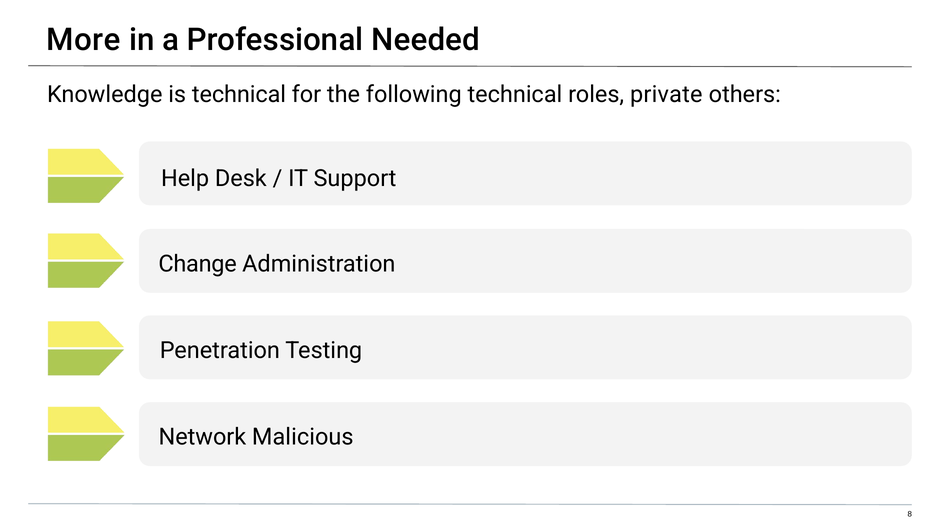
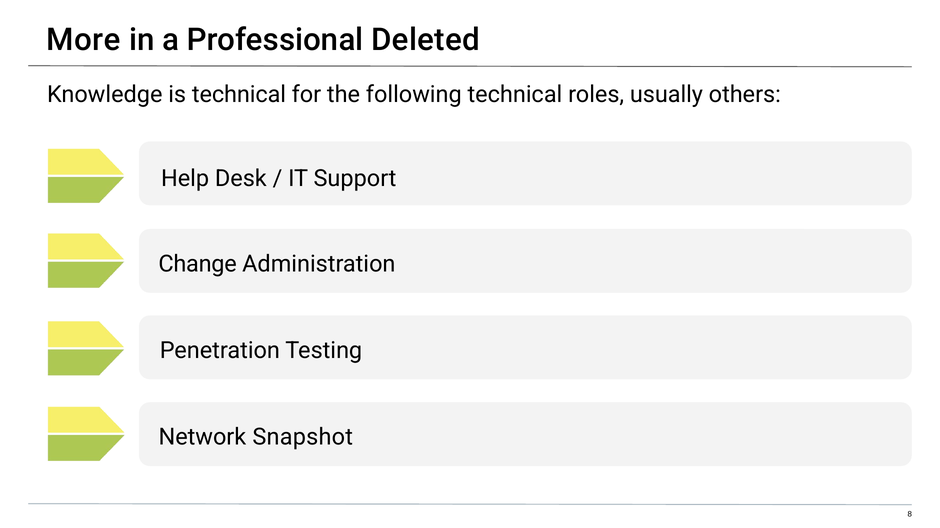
Needed: Needed -> Deleted (426, 40)
private: private -> usually (666, 95)
Malicious: Malicious -> Snapshot (303, 438)
